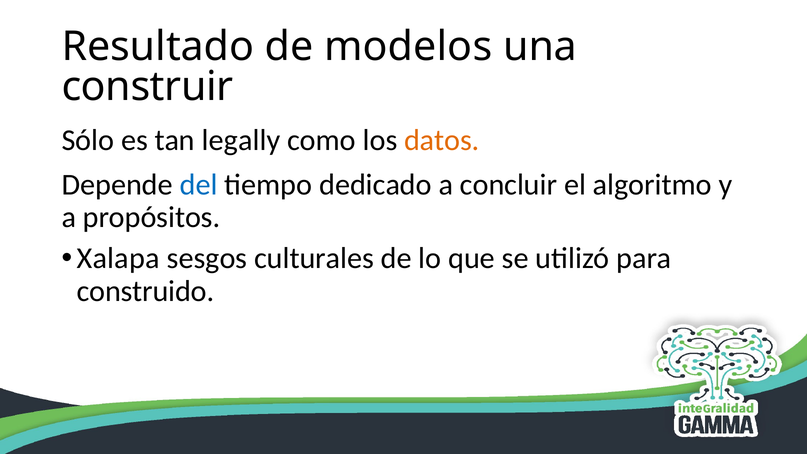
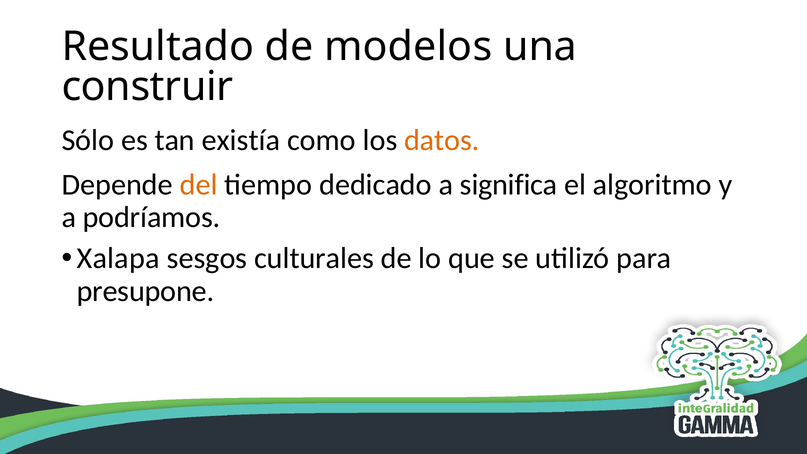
legally: legally -> existía (241, 140)
del colour: blue -> orange (199, 185)
concluir: concluir -> significa (509, 185)
propósitos: propósitos -> podríamos (152, 217)
construido: construido -> presupone (145, 291)
